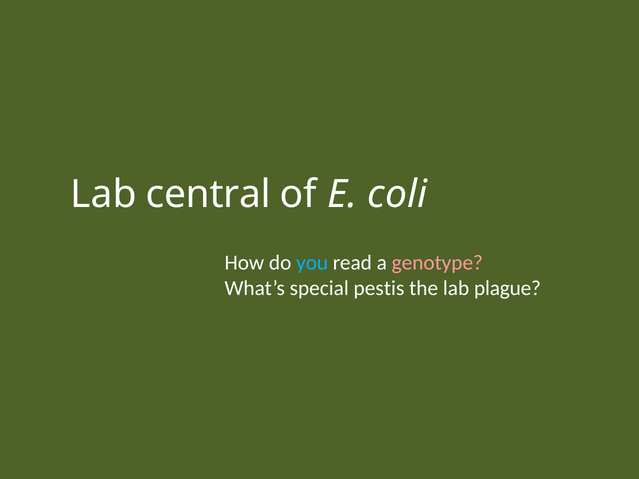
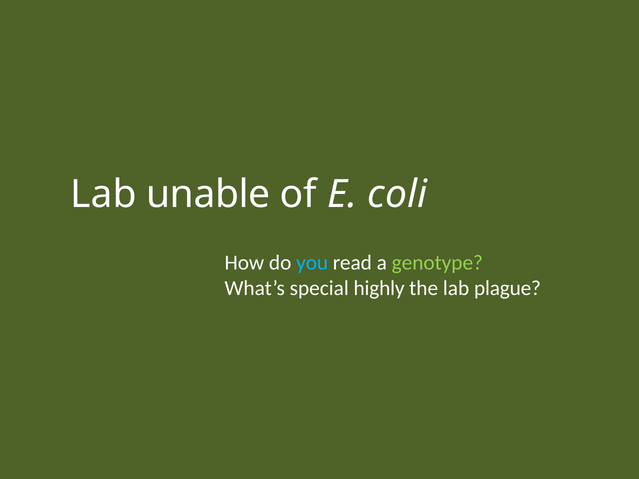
central: central -> unable (208, 194)
genotype colour: pink -> light green (437, 263)
pestis: pestis -> highly (379, 288)
